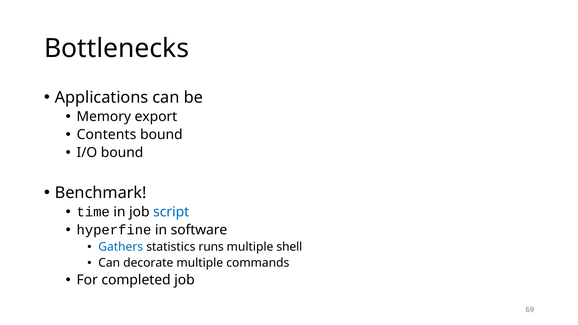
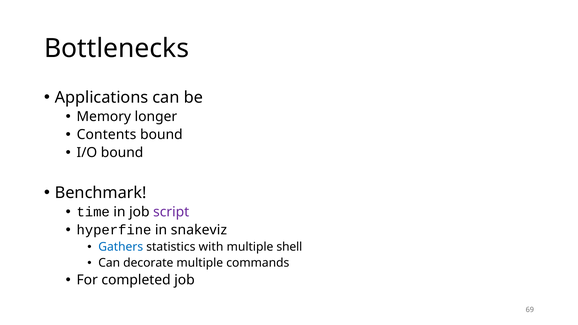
export: export -> longer (156, 117)
script colour: blue -> purple (171, 212)
software: software -> snakeviz (199, 230)
runs: runs -> with (211, 247)
